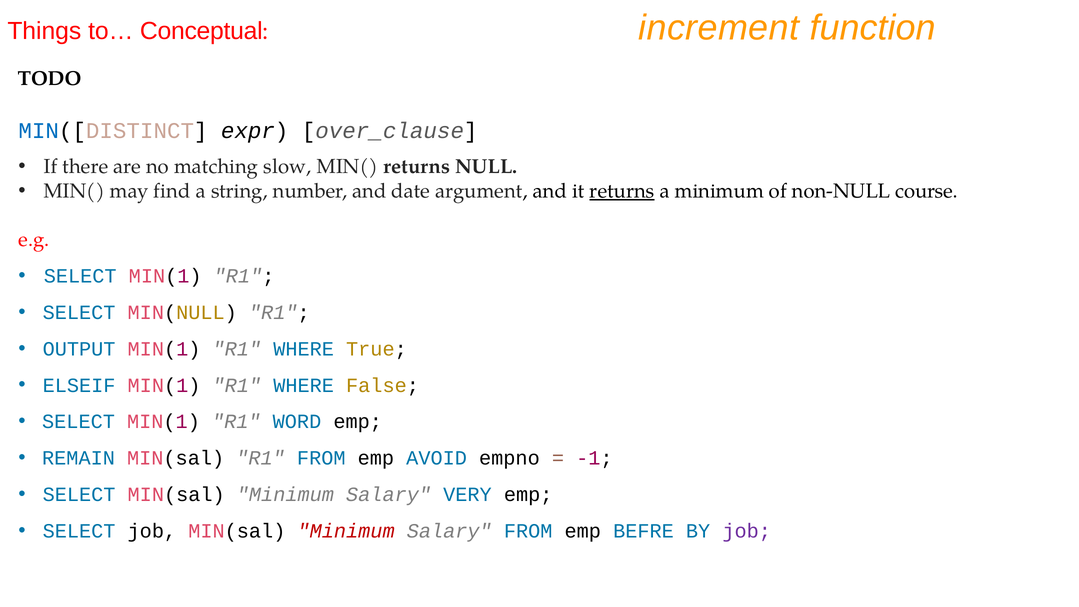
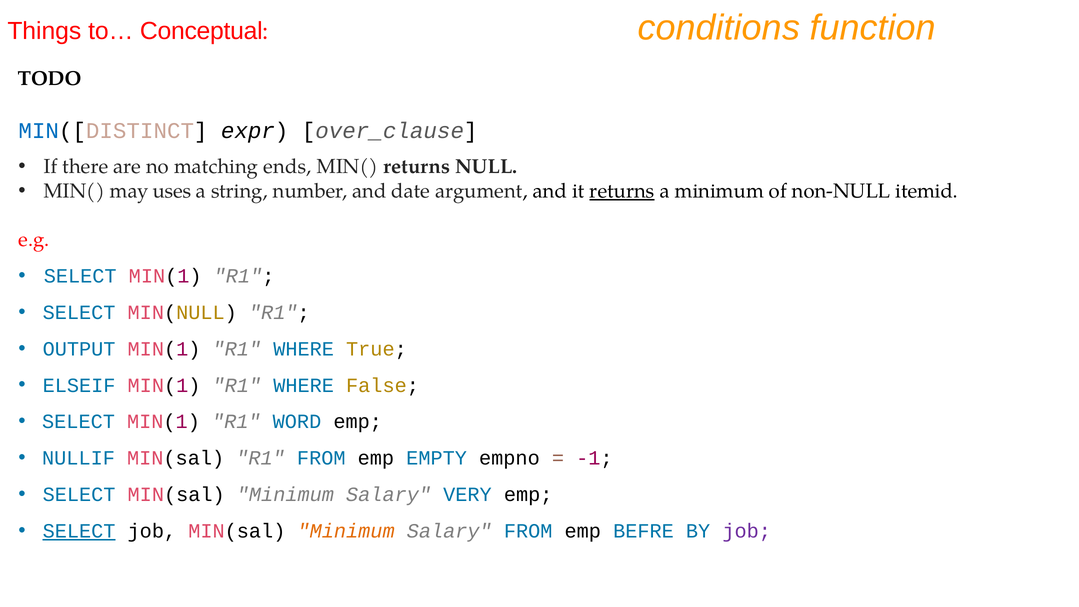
increment: increment -> conditions (719, 28)
slow: slow -> ends (287, 167)
find: find -> uses (172, 191)
course: course -> itemid (927, 191)
REMAIN: REMAIN -> NULLIF (79, 458)
AVOID: AVOID -> EMPTY (437, 458)
SELECT underline: none -> present (79, 531)
Minimum colour: red -> orange (346, 531)
